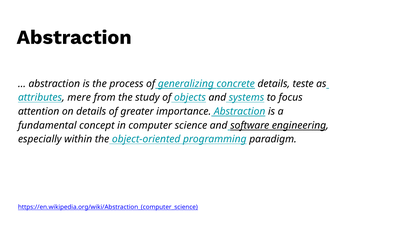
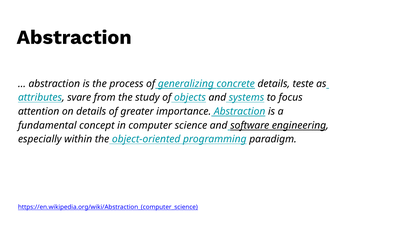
mere: mere -> svare (79, 98)
